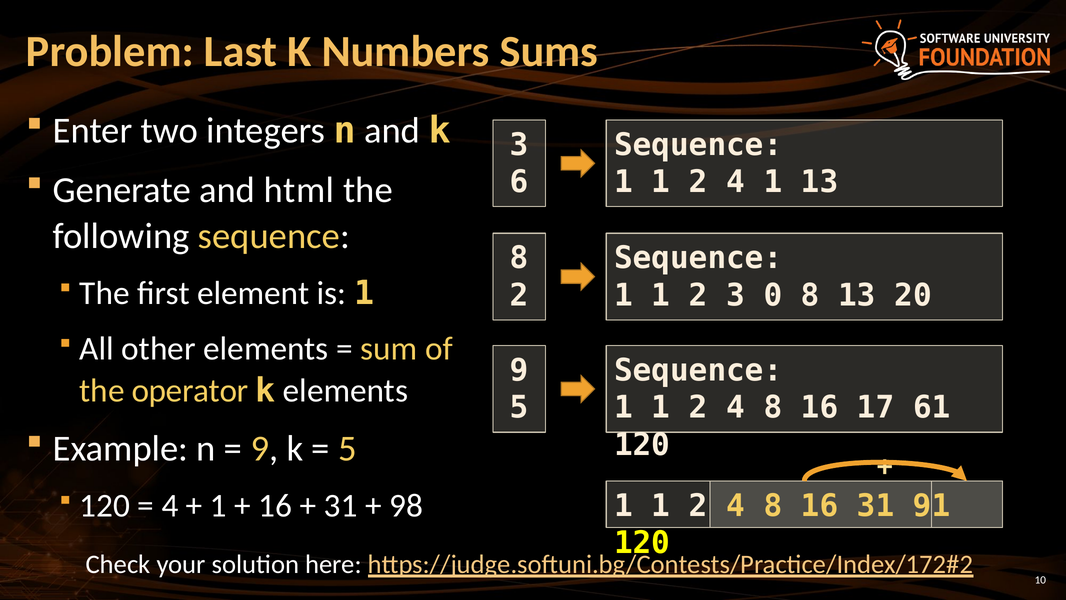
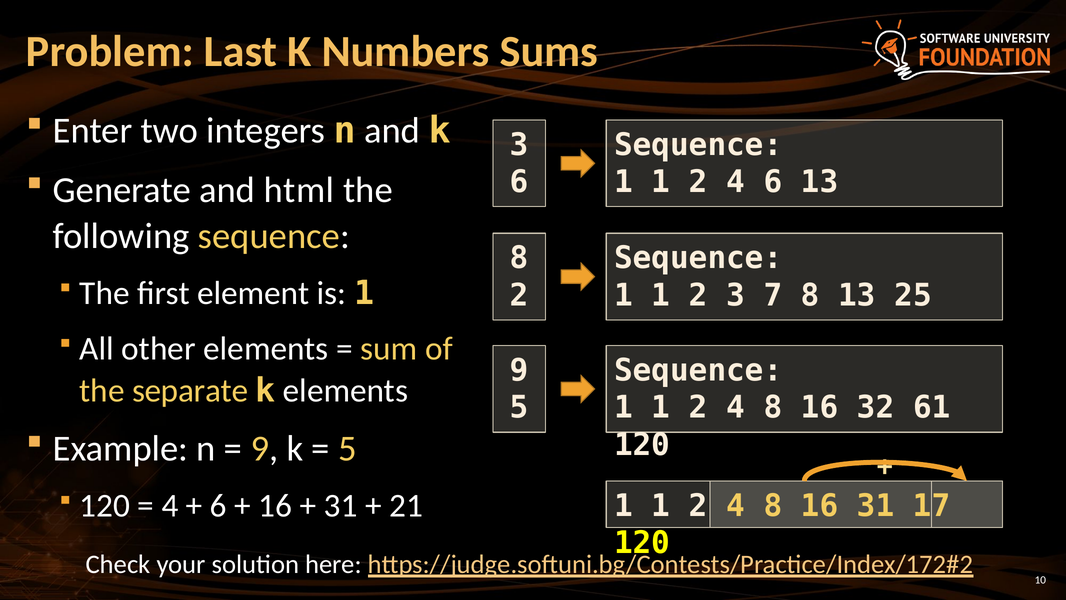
4 1: 1 -> 6 (773, 182)
0: 0 -> 7 (773, 295)
20: 20 -> 25 (913, 295)
operator: operator -> separate (190, 391)
17: 17 -> 32 (876, 408)
1: 1 -> 6 (218, 505)
98: 98 -> 21 (406, 505)
91: 91 -> 17 (932, 506)
